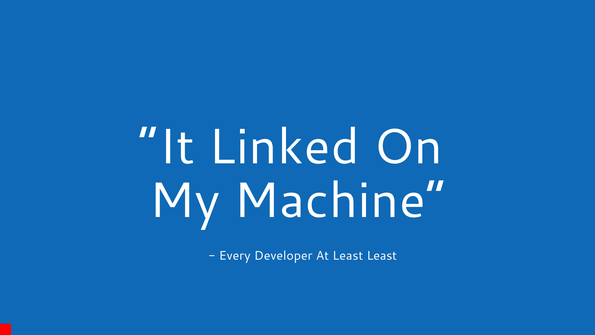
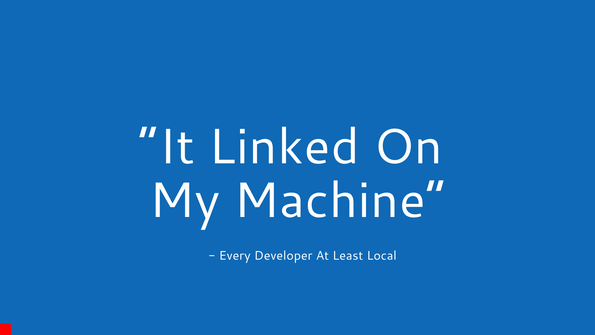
Least Least: Least -> Local (382, 256)
